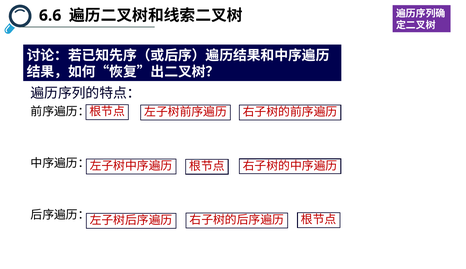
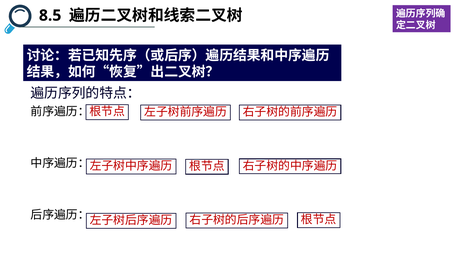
6.6: 6.6 -> 8.5 (50, 15)
